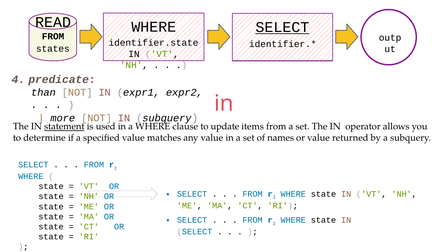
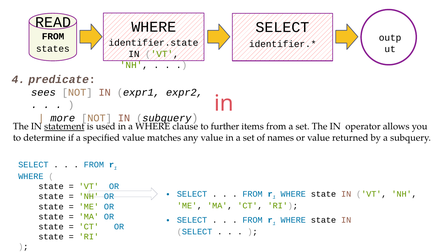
SELECT underline: present -> none (282, 27)
than: than -> sees (43, 92)
update: update -> further (225, 127)
